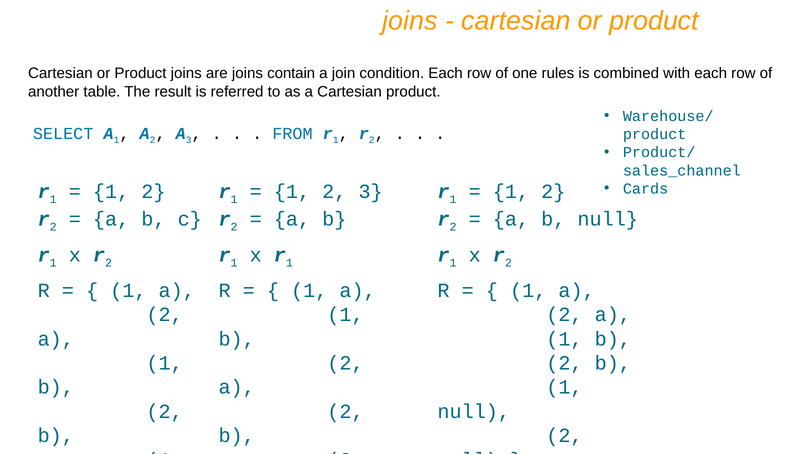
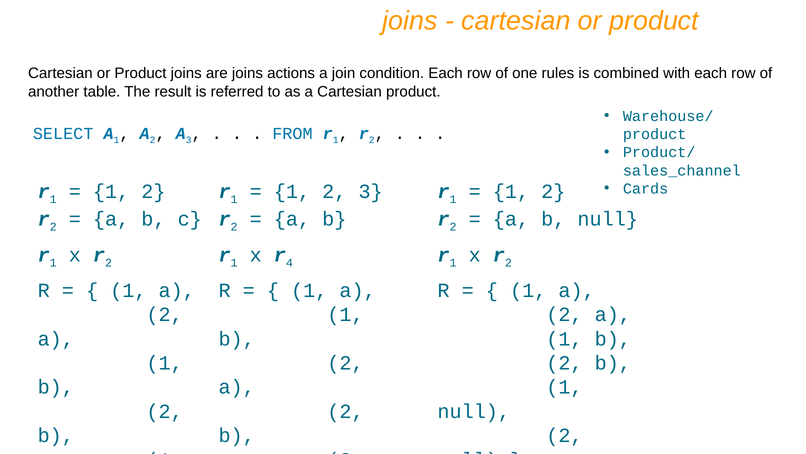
contain: contain -> actions (291, 73)
x r 1: 1 -> 4 (289, 262)
